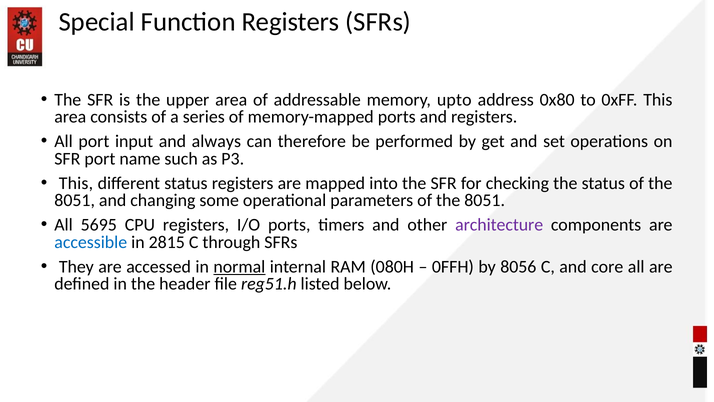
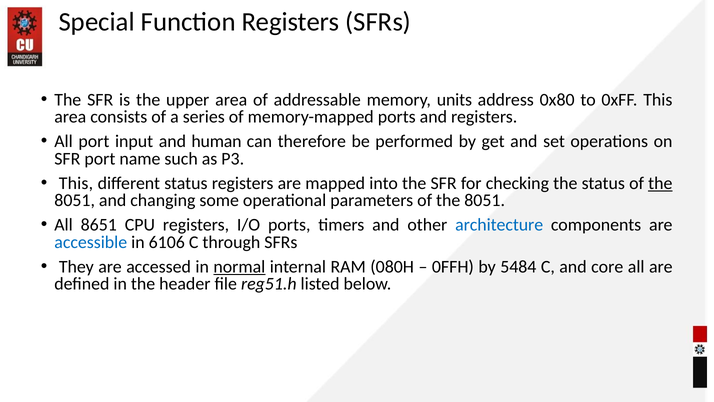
upto: upto -> units (454, 100)
always: always -> human (216, 141)
the underline: none -> present (660, 183)
5695: 5695 -> 8651 (99, 225)
architecture colour: purple -> blue (499, 225)
2815: 2815 -> 6106 (167, 242)
8056: 8056 -> 5484 (518, 266)
